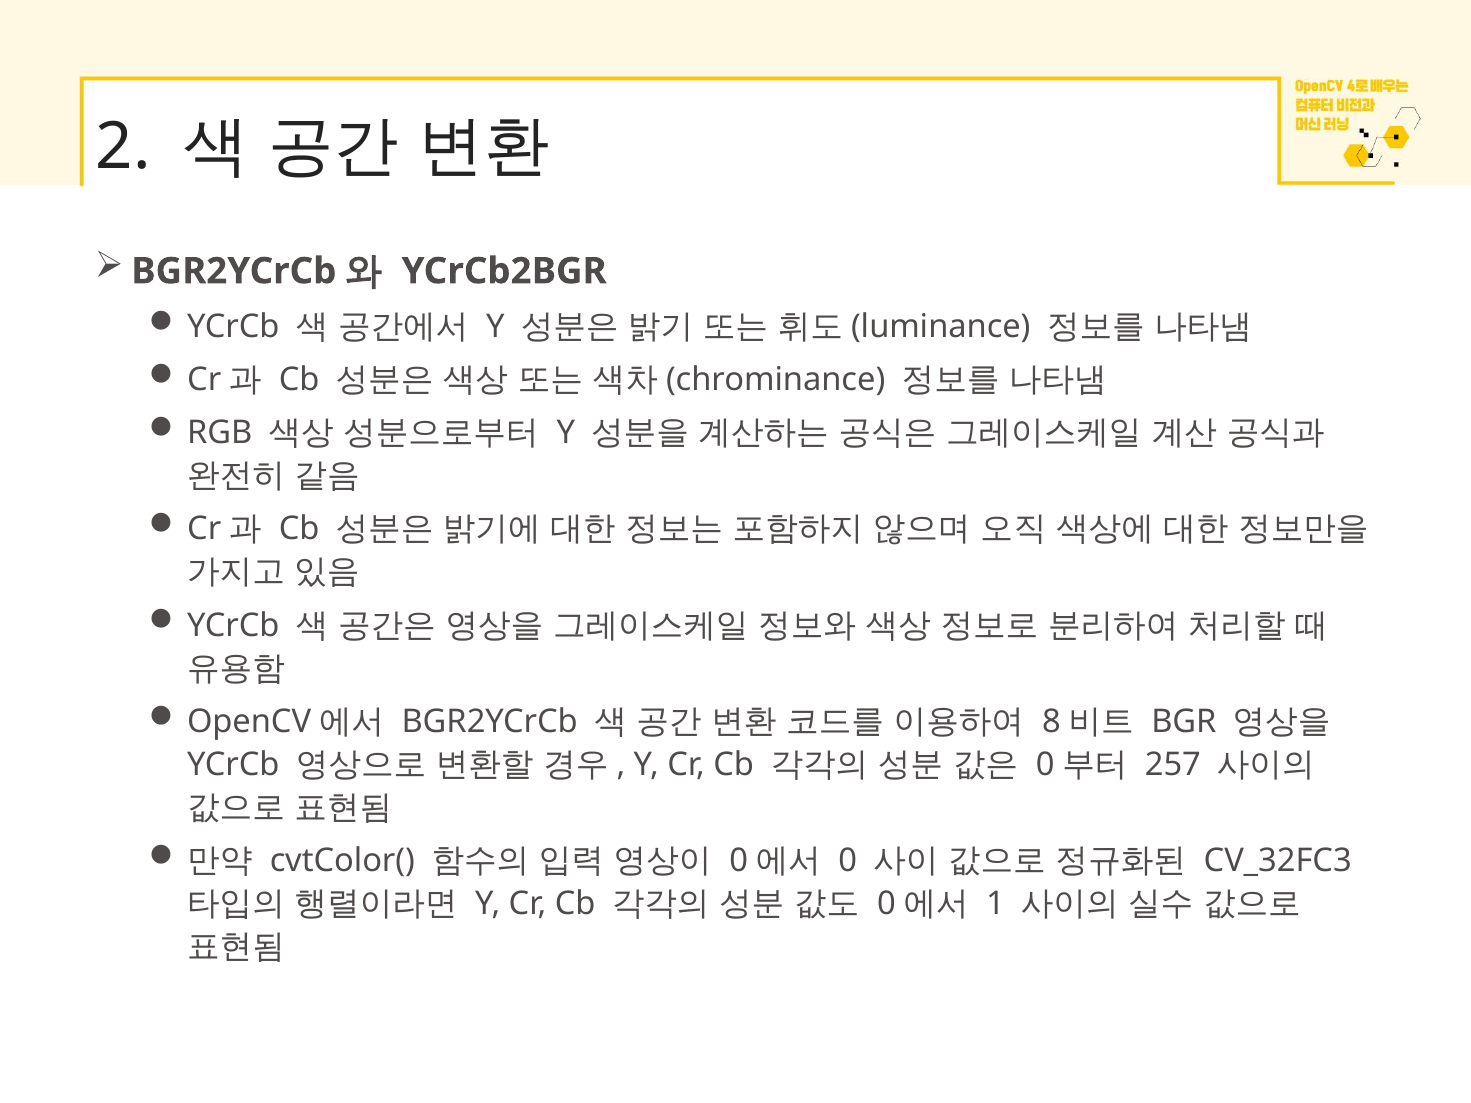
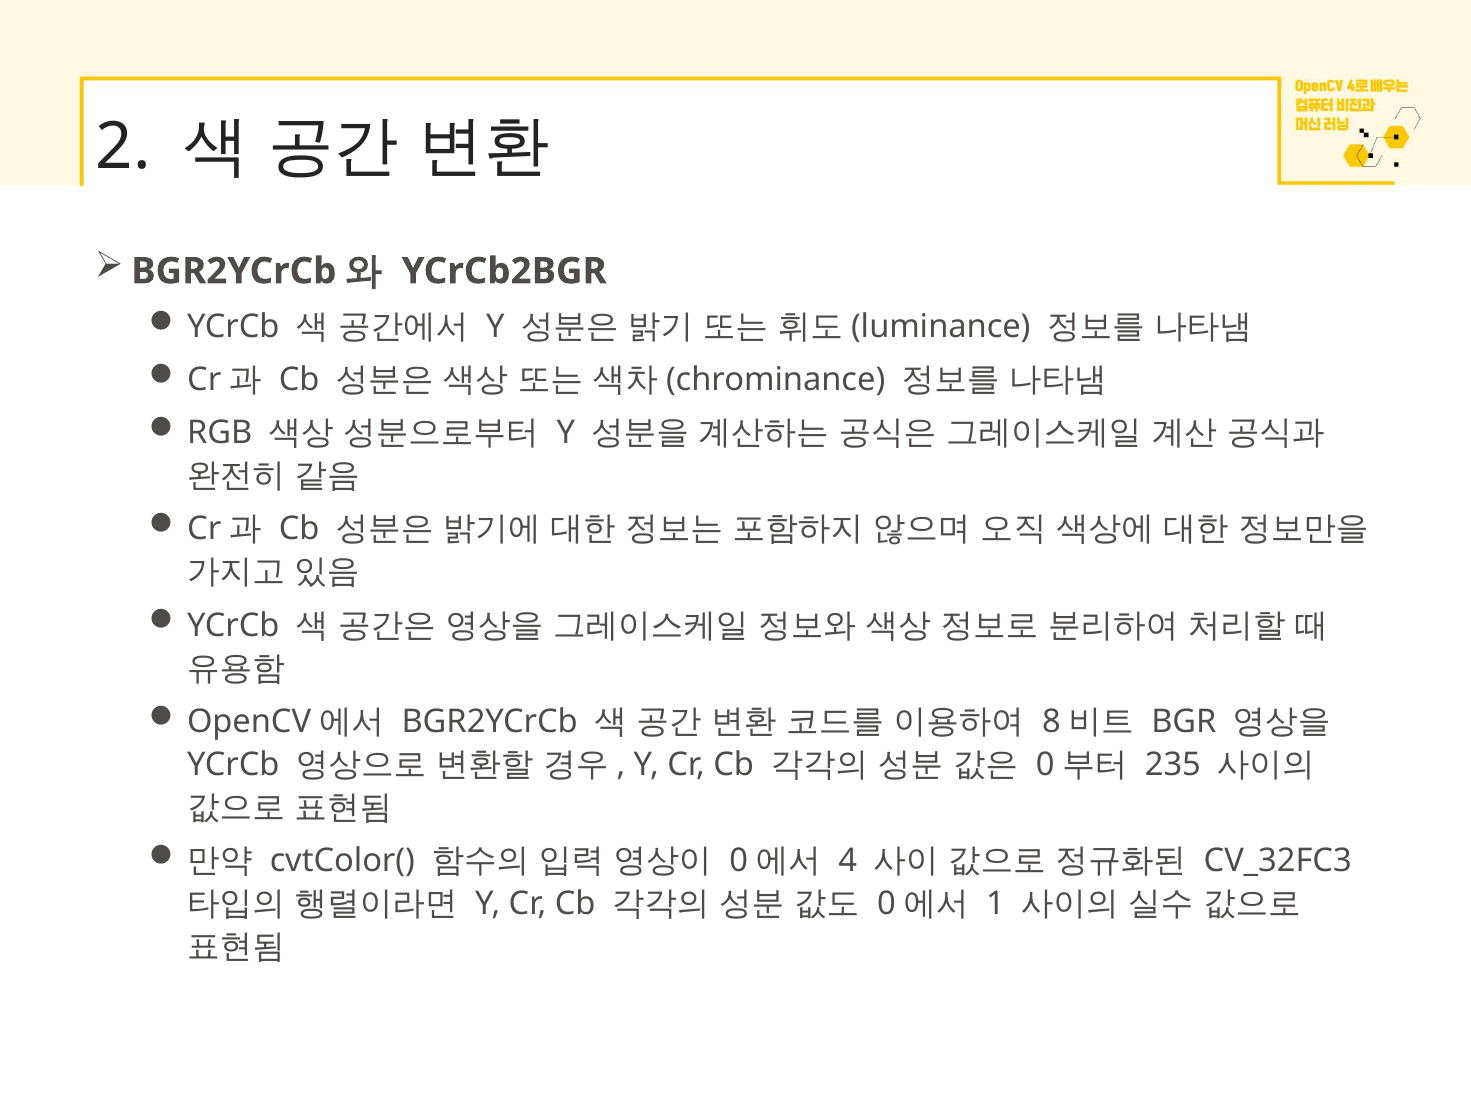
257: 257 -> 235 (1173, 765)
0: 0 -> 4 (848, 861)
